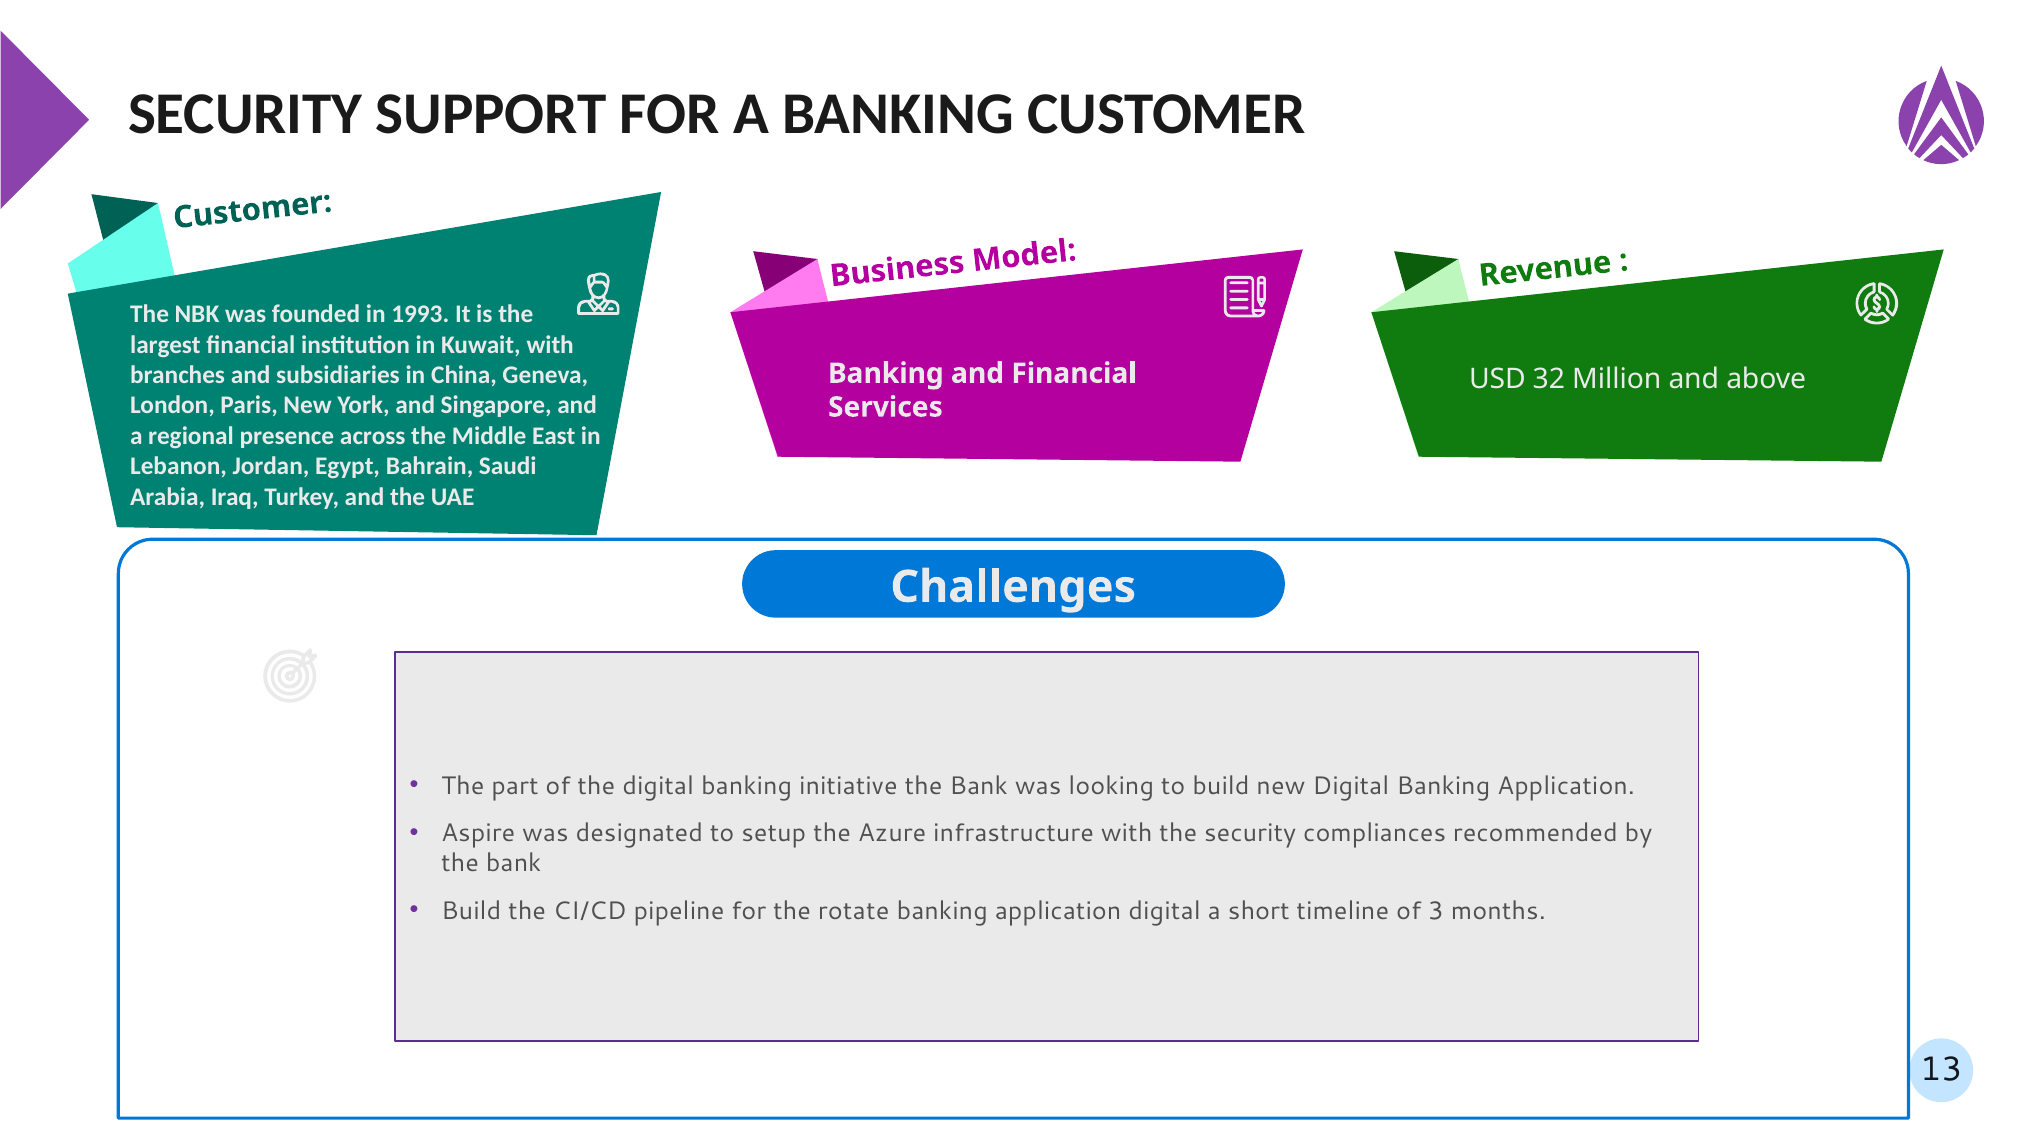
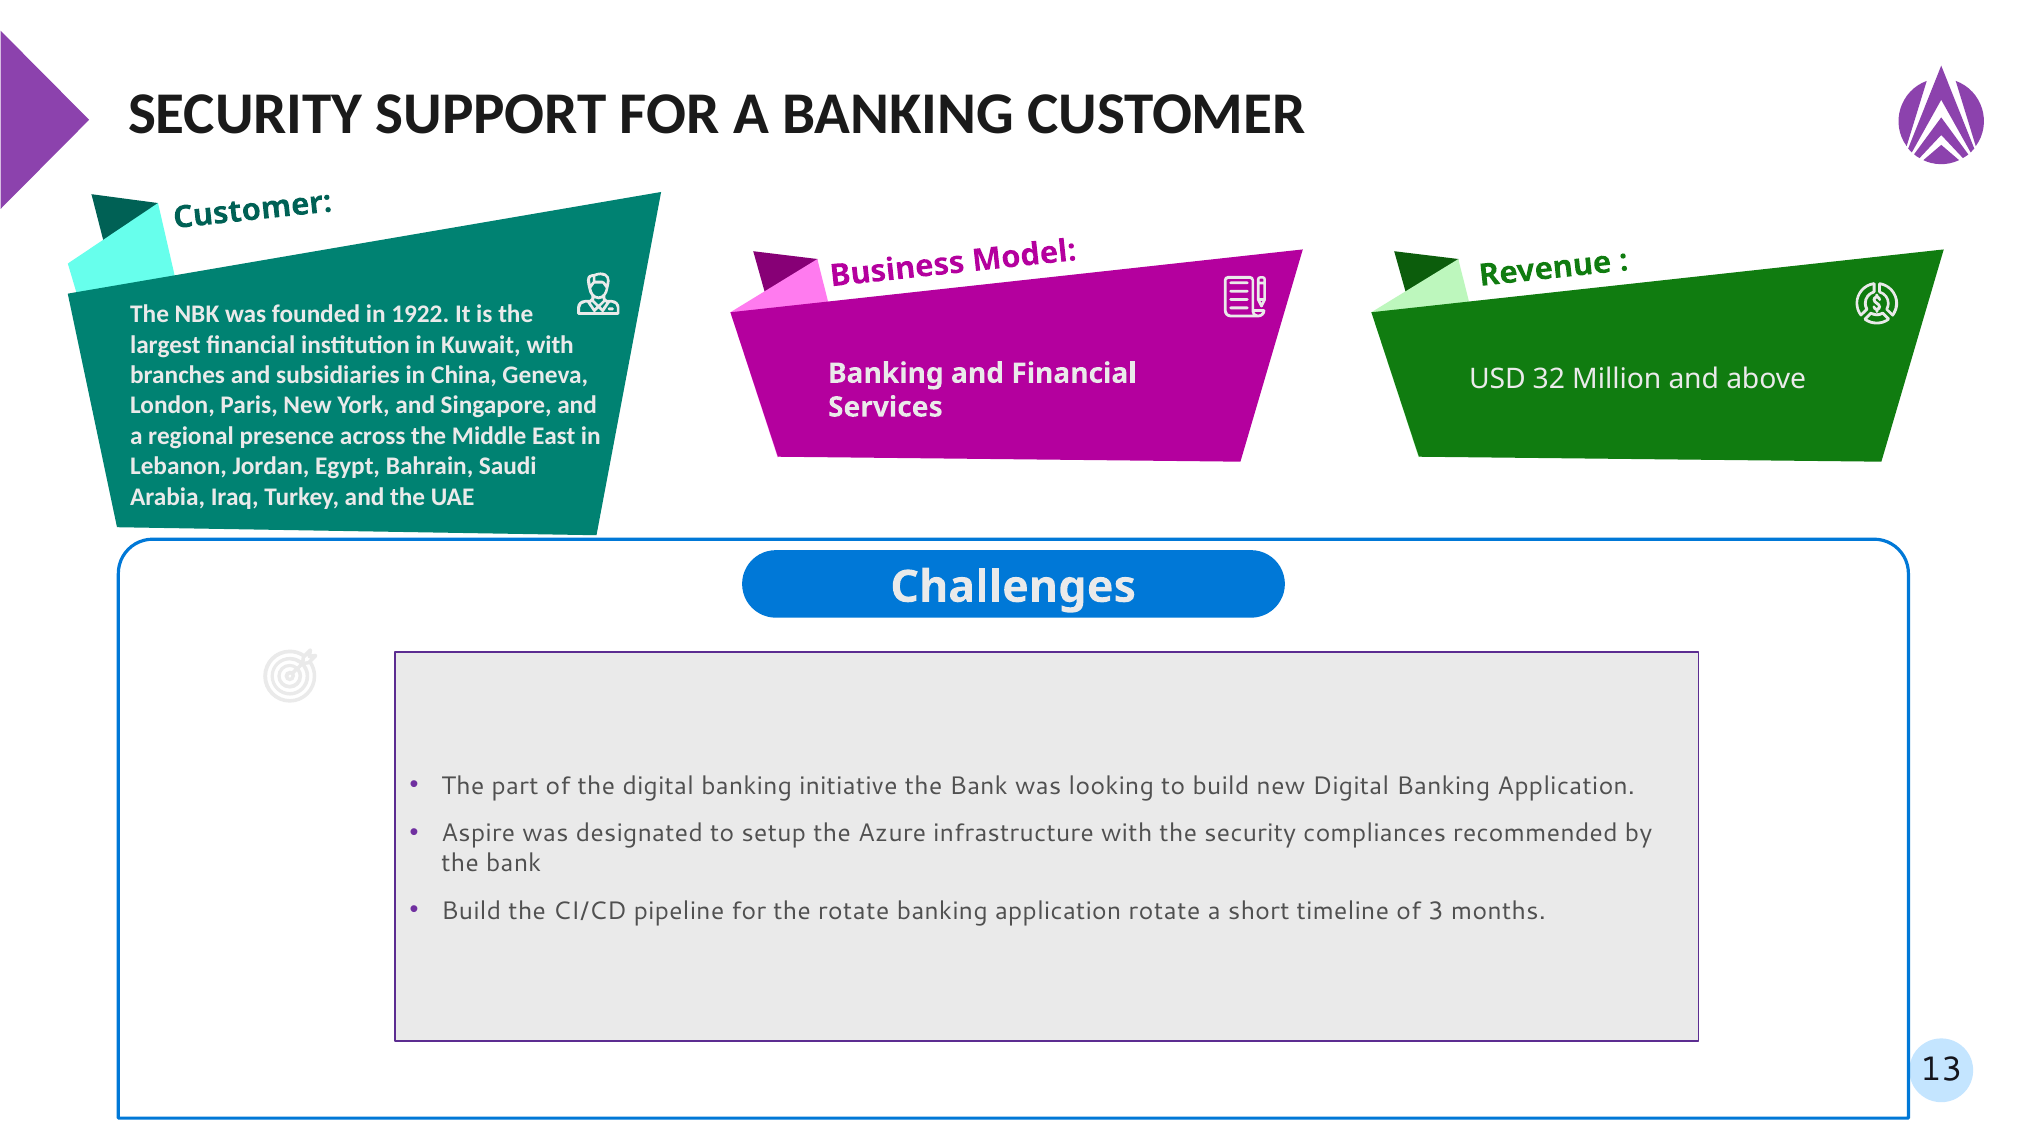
1993: 1993 -> 1922 (420, 314)
application digital: digital -> rotate (1165, 911)
